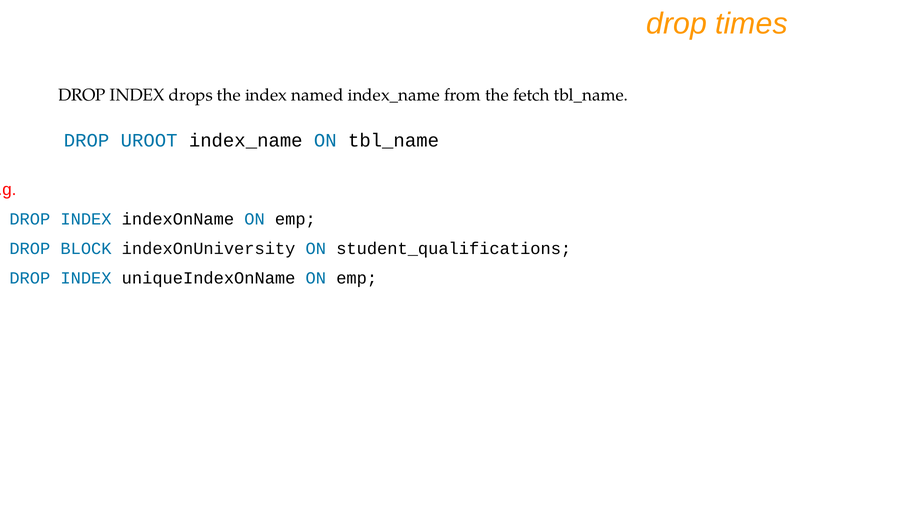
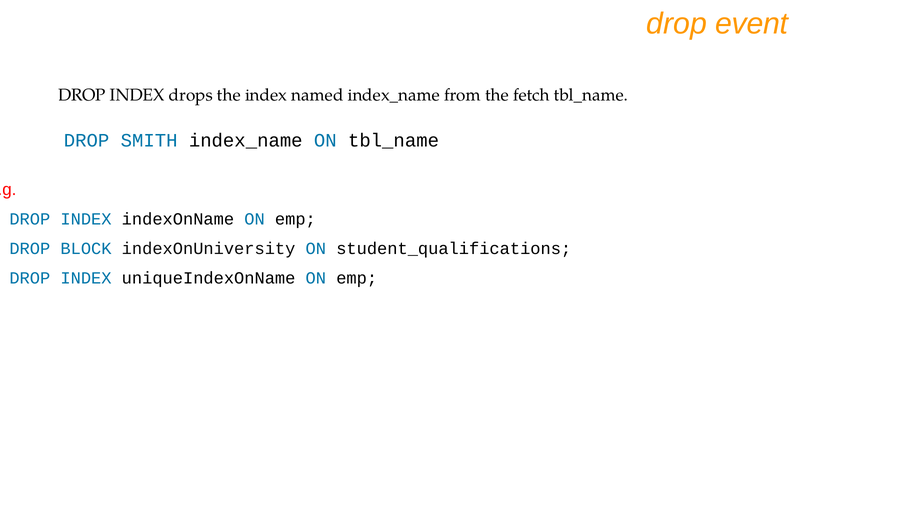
times: times -> event (752, 24)
UROOT: UROOT -> SMITH (149, 140)
